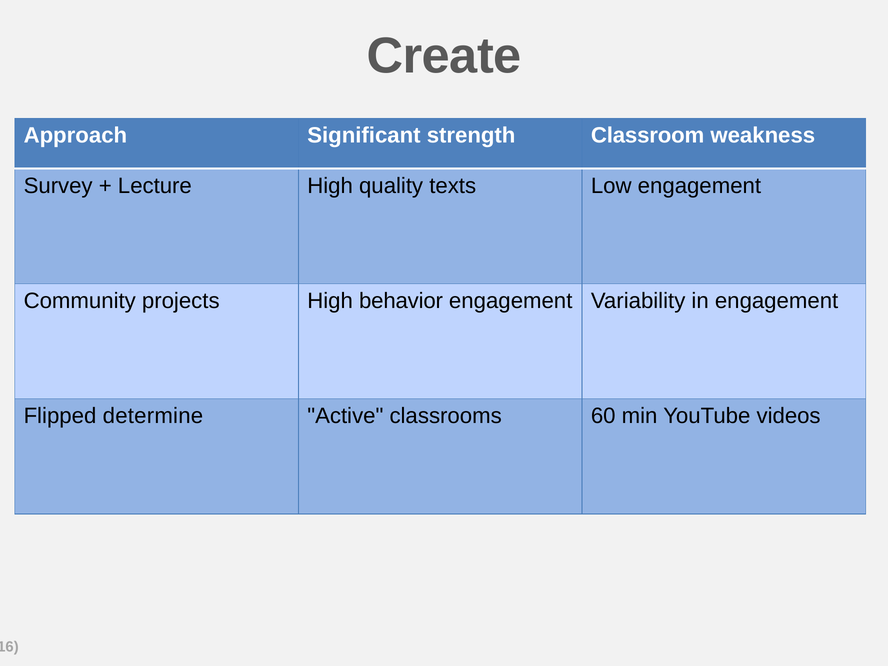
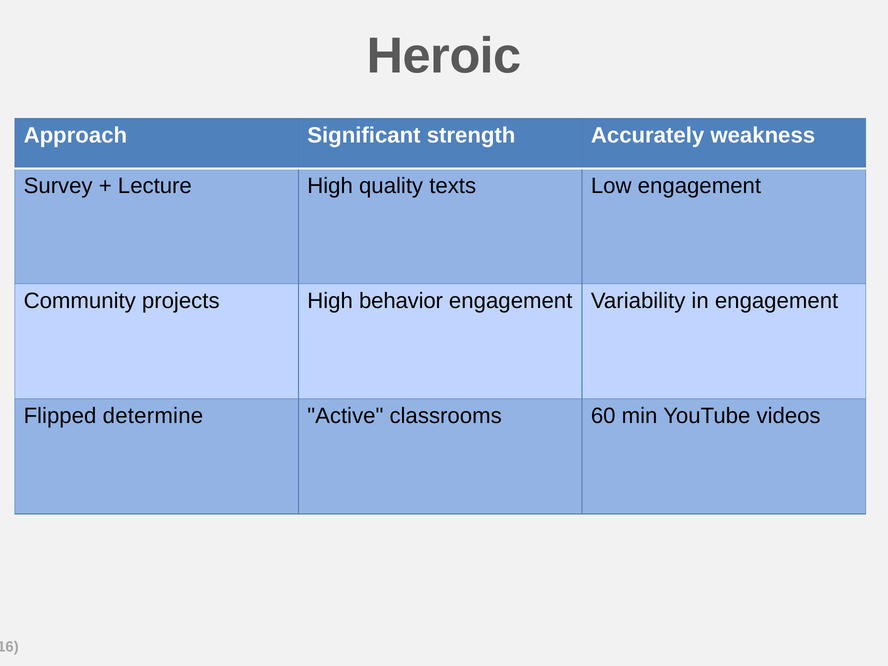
Create: Create -> Heroic (444, 56)
Classroom: Classroom -> Accurately (648, 136)
